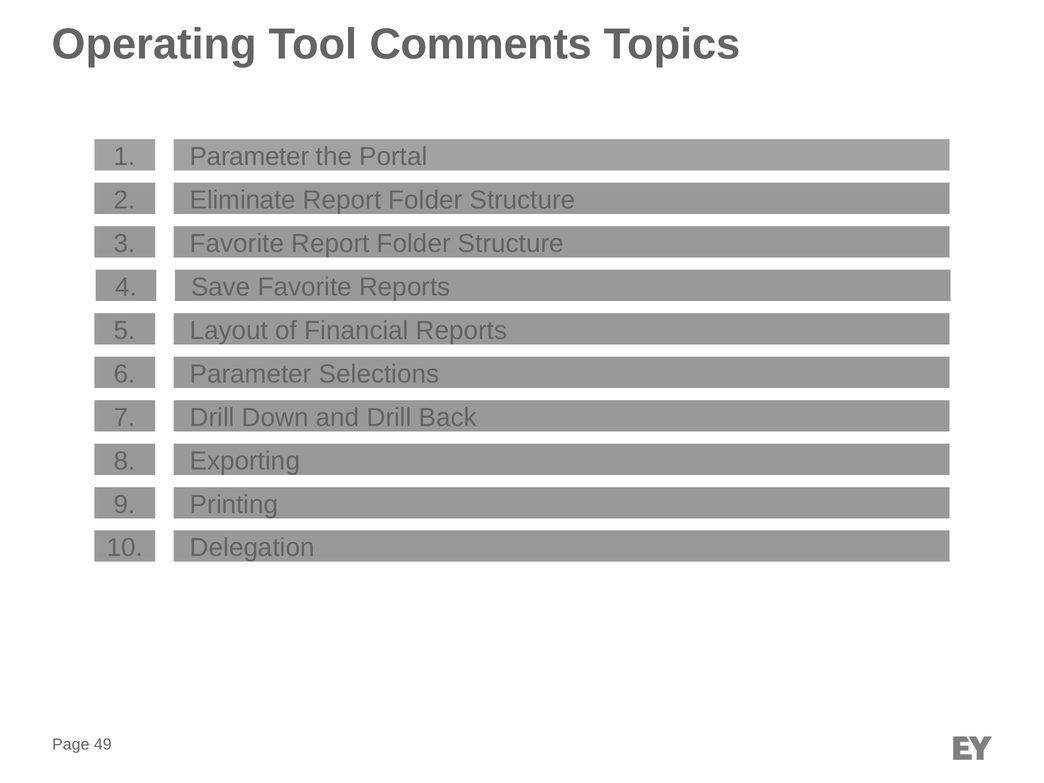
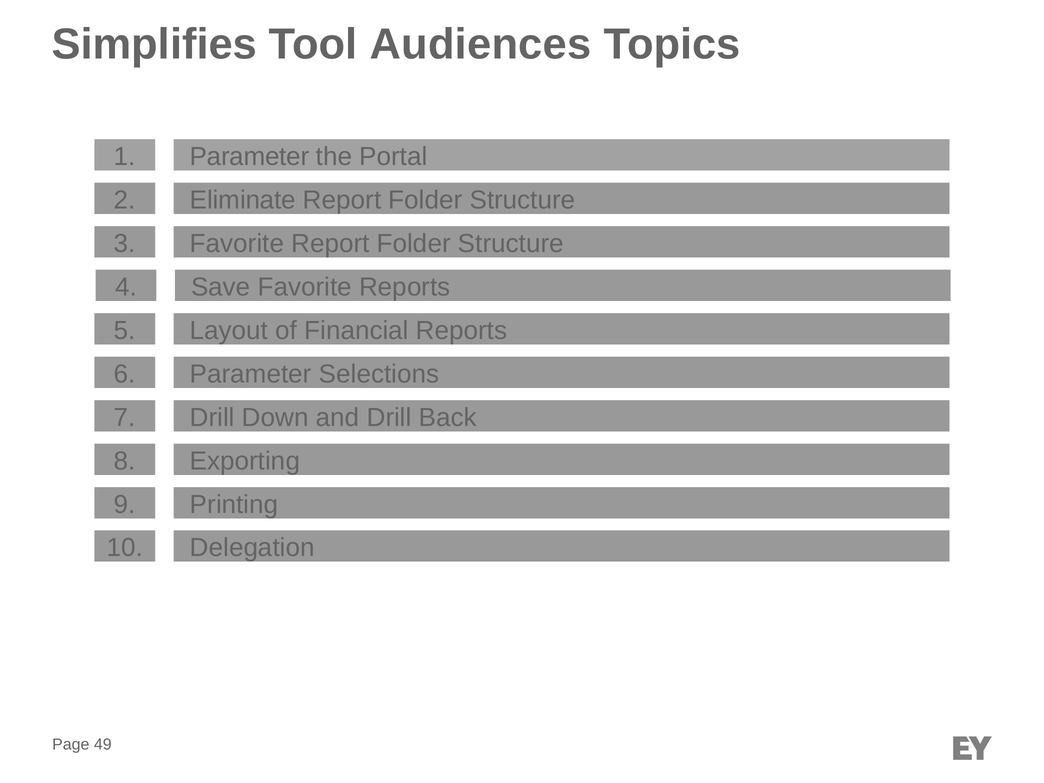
Operating: Operating -> Simplifies (154, 44)
Comments: Comments -> Audiences (481, 44)
